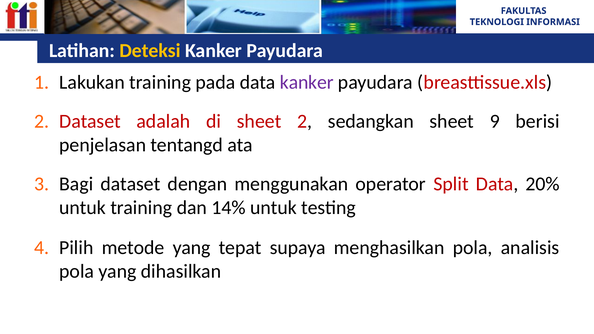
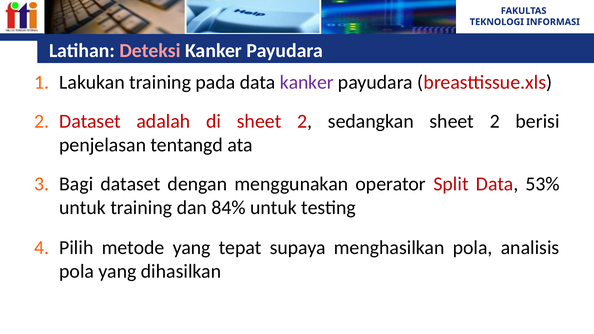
Deteksi colour: yellow -> pink (150, 51)
sedangkan sheet 9: 9 -> 2 (495, 121)
20%: 20% -> 53% (543, 184)
14%: 14% -> 84% (229, 208)
